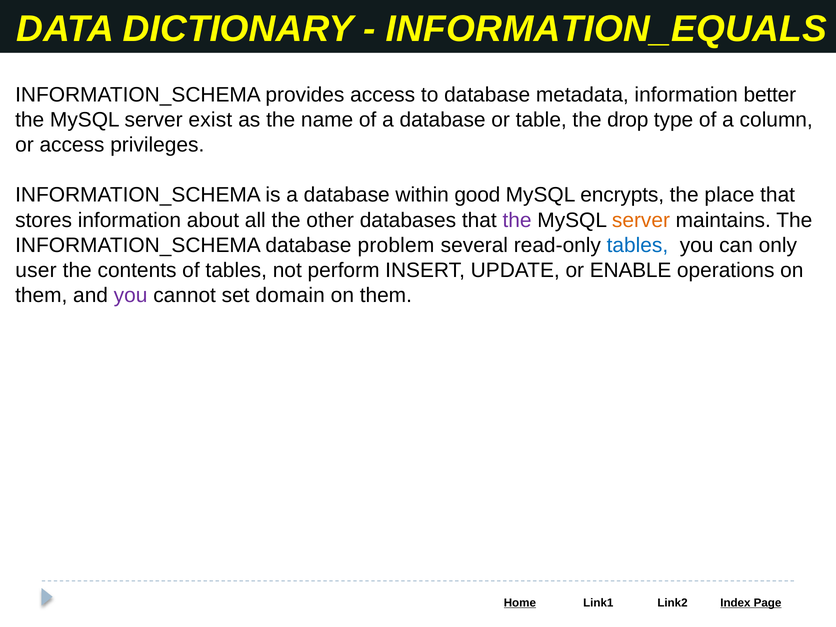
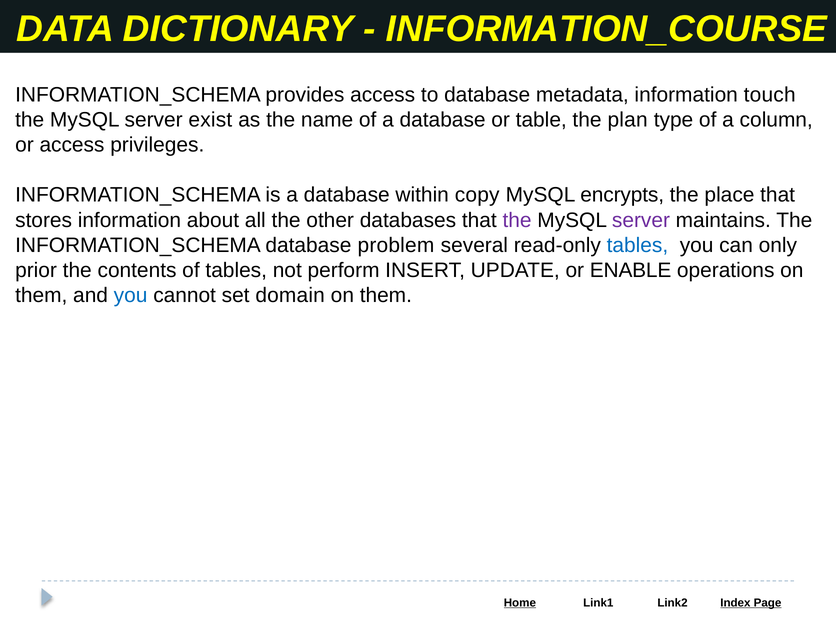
INFORMATION_EQUALS: INFORMATION_EQUALS -> INFORMATION_COURSE (607, 29)
better: better -> touch (770, 95)
drop: drop -> plan (628, 120)
good: good -> copy (477, 195)
server colour: orange -> purple (641, 220)
user: user -> prior (36, 270)
you colour: purple -> blue (131, 295)
